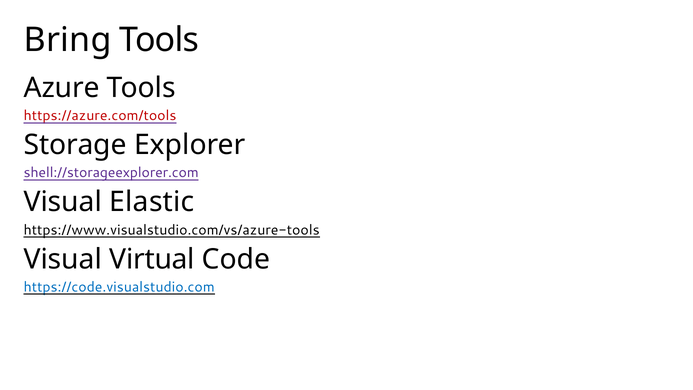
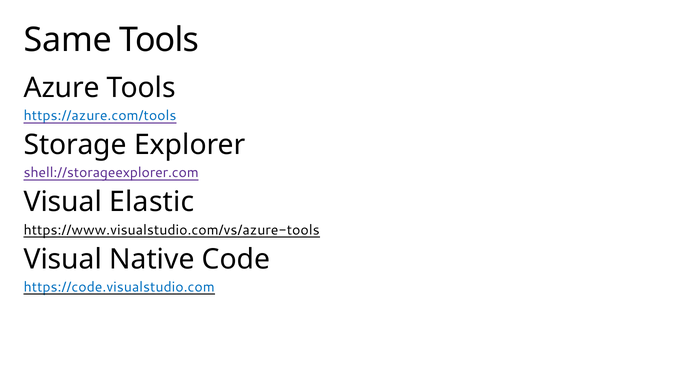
Bring: Bring -> Same (68, 40)
https://azure.com/tools colour: red -> blue (100, 116)
Virtual: Virtual -> Native (152, 259)
